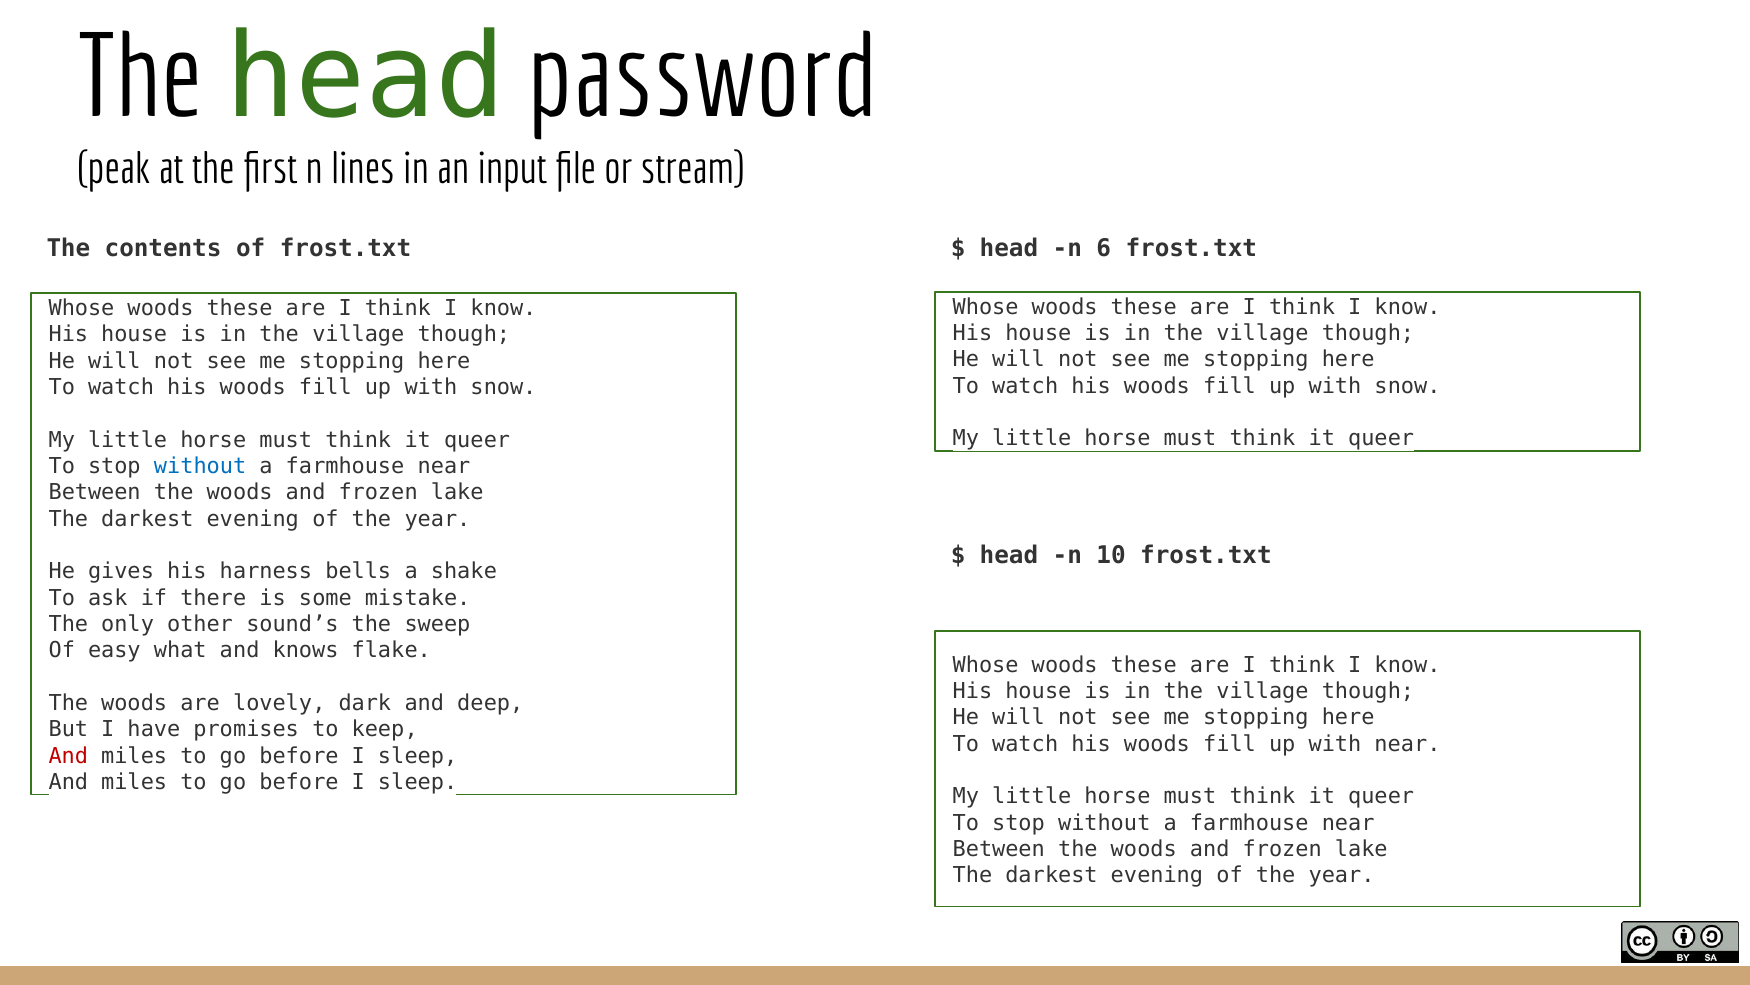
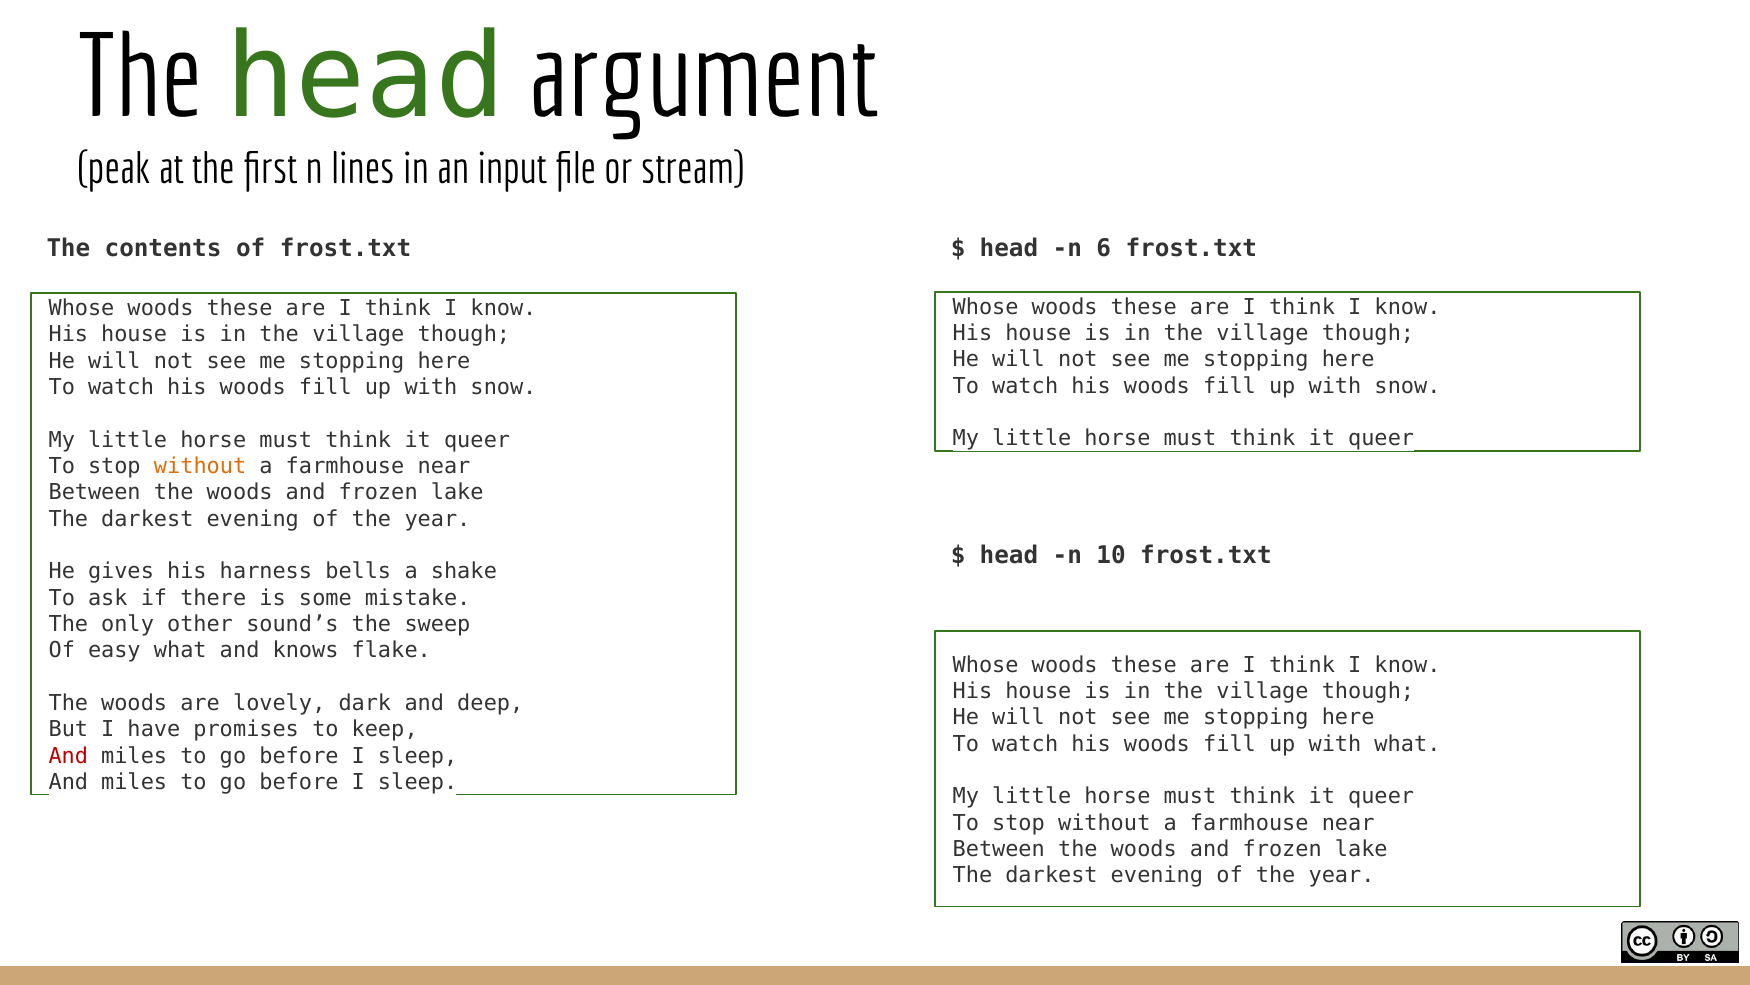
password: password -> argument (703, 78)
without colour: blue -> orange (200, 466)
with near: near -> what (1407, 744)
